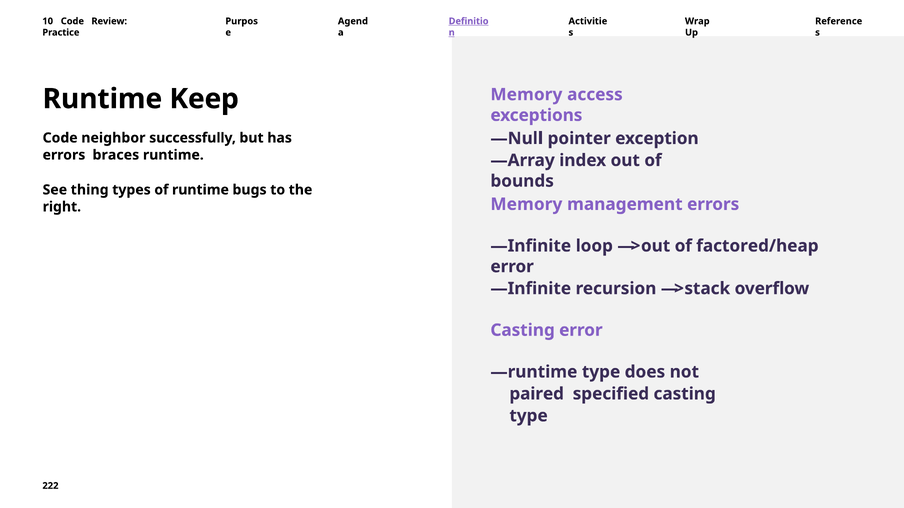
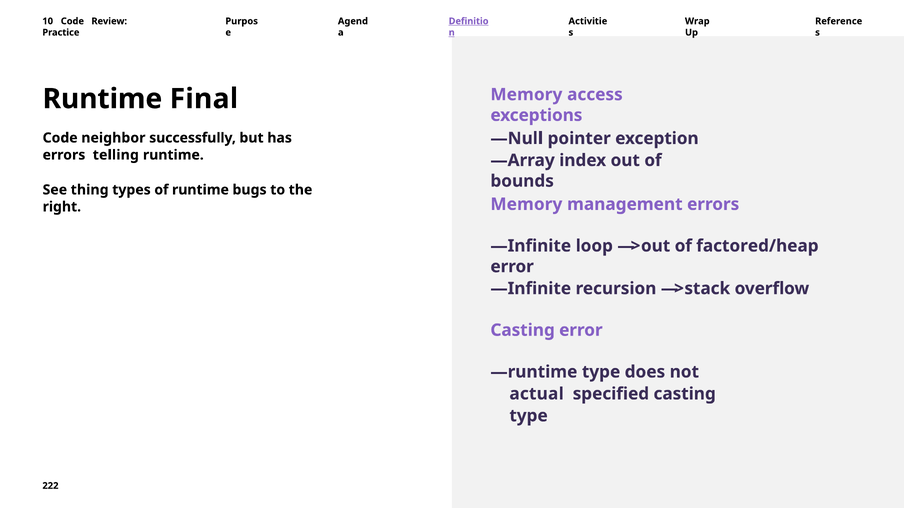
Keep: Keep -> Final (204, 99)
braces: braces -> telling (116, 155)
paired: paired -> actual (537, 394)
